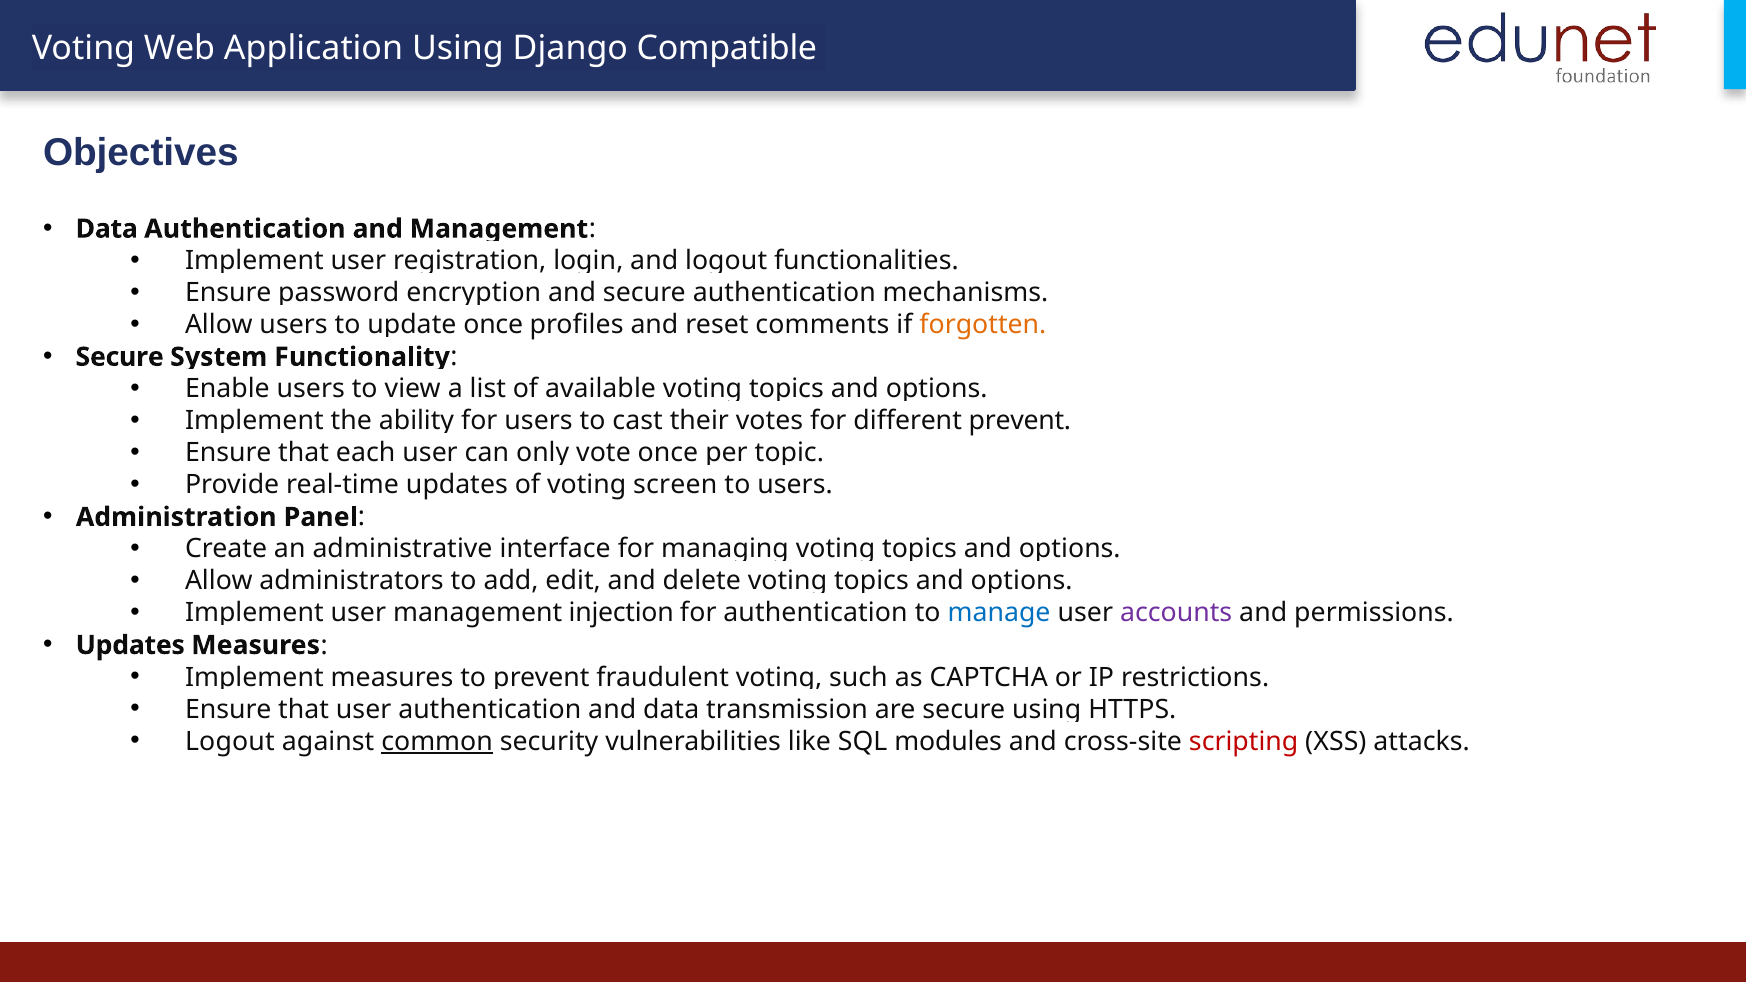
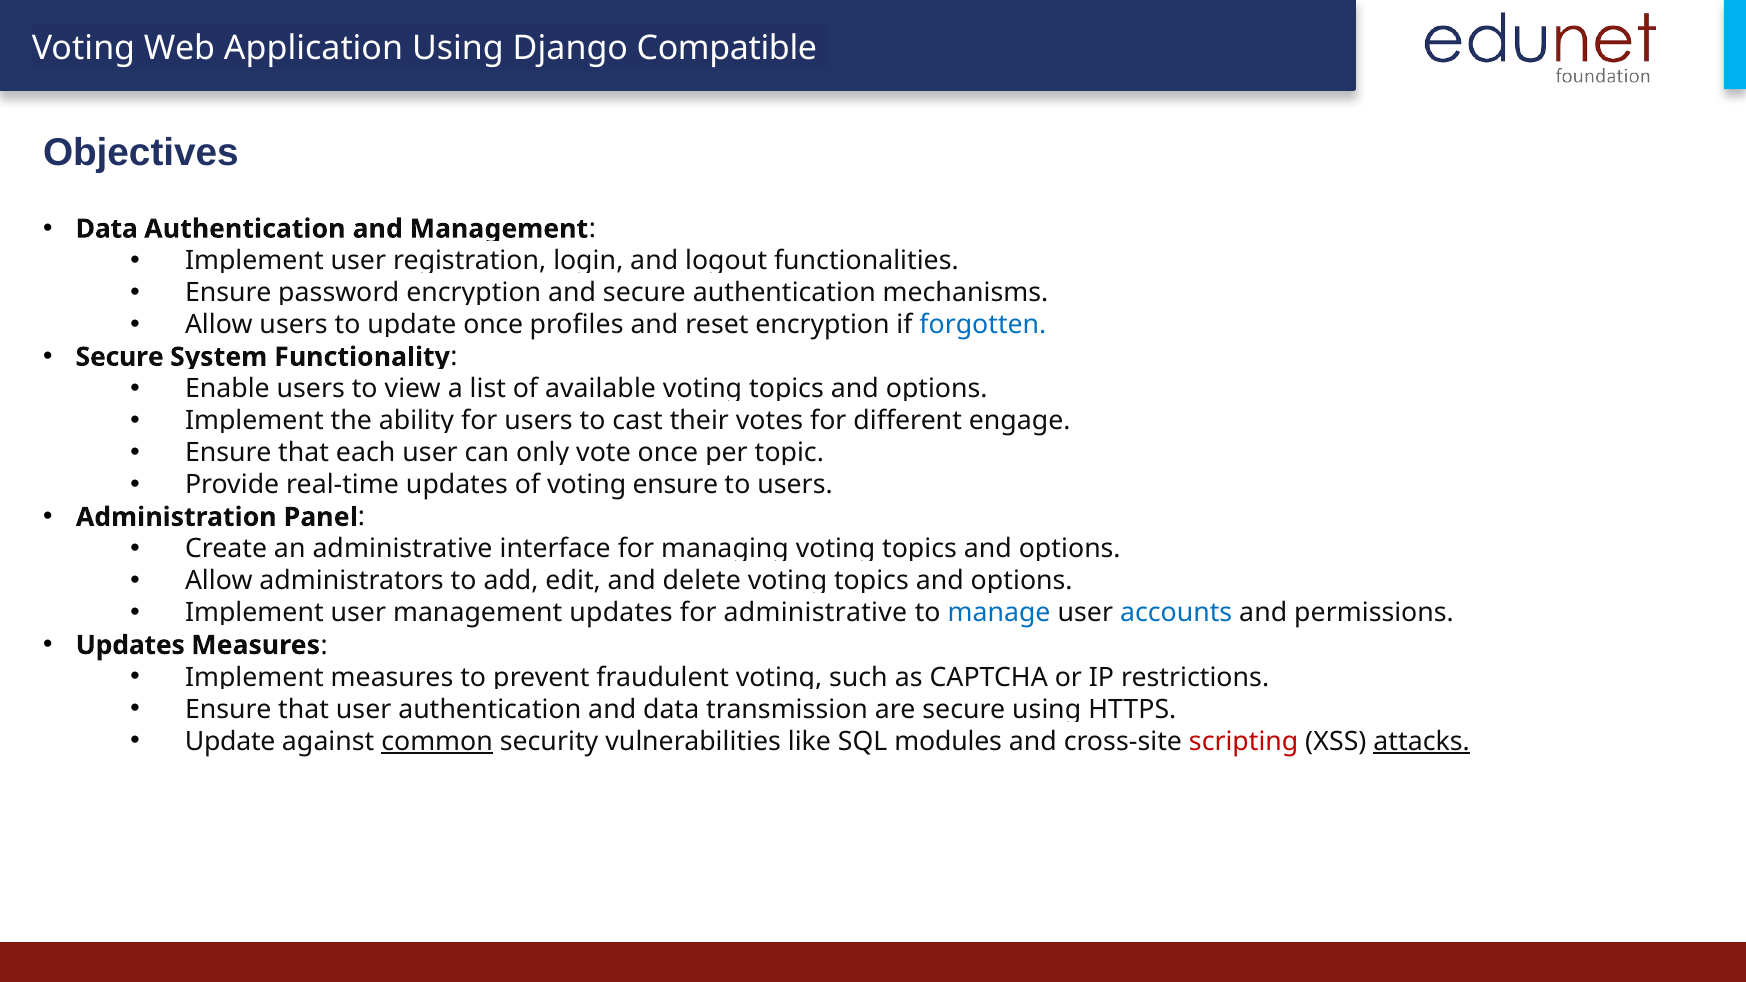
reset comments: comments -> encryption (823, 325)
forgotten colour: orange -> blue (983, 325)
different prevent: prevent -> engage (1020, 421)
voting screen: screen -> ensure (675, 485)
management injection: injection -> updates (621, 613)
for authentication: authentication -> administrative (815, 613)
accounts colour: purple -> blue (1176, 613)
Logout: Logout -> Update (230, 741)
attacks underline: none -> present (1422, 741)
